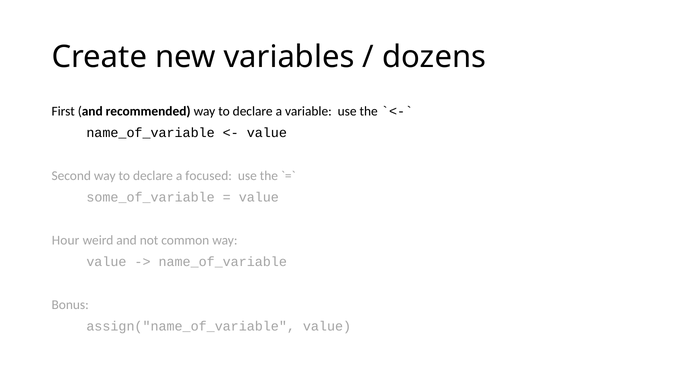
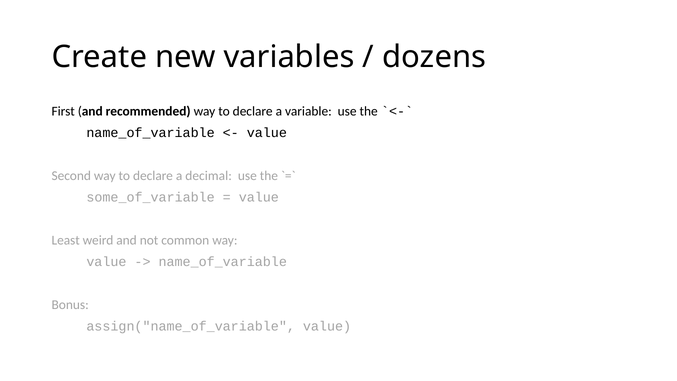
focused: focused -> decimal (209, 176)
Hour: Hour -> Least (66, 240)
